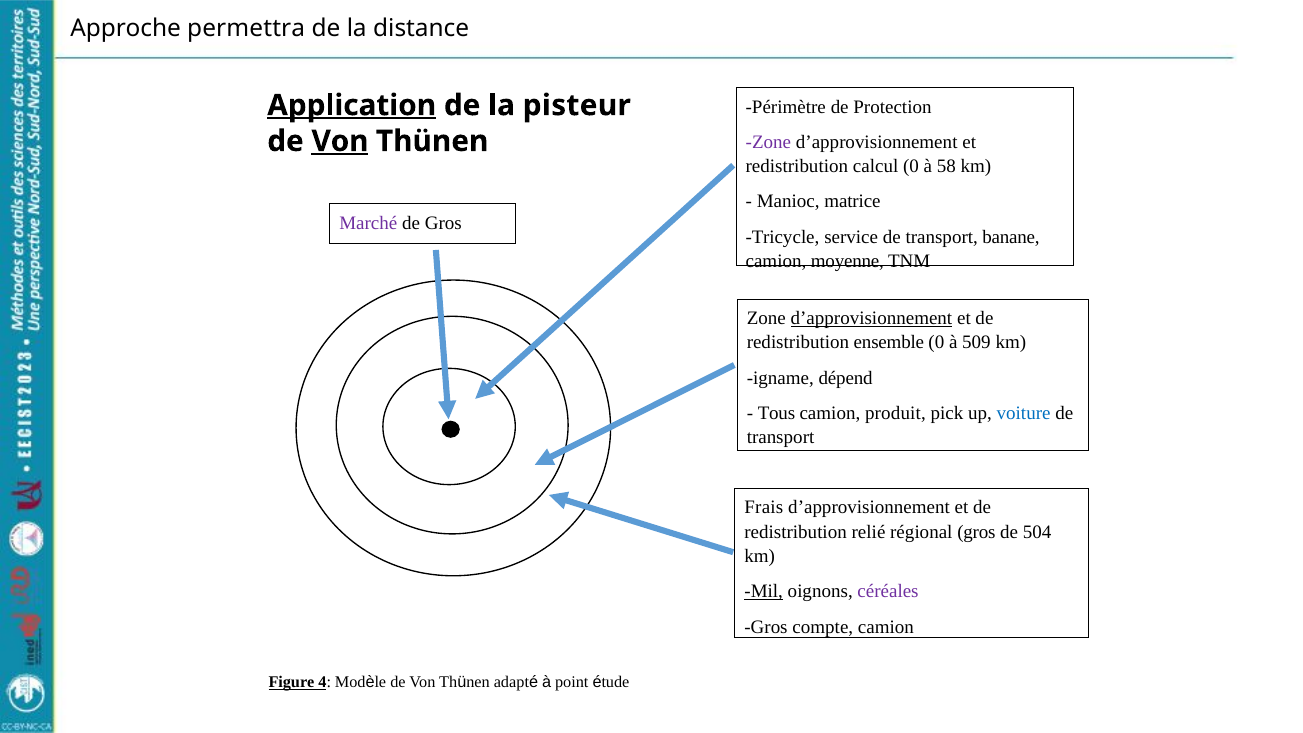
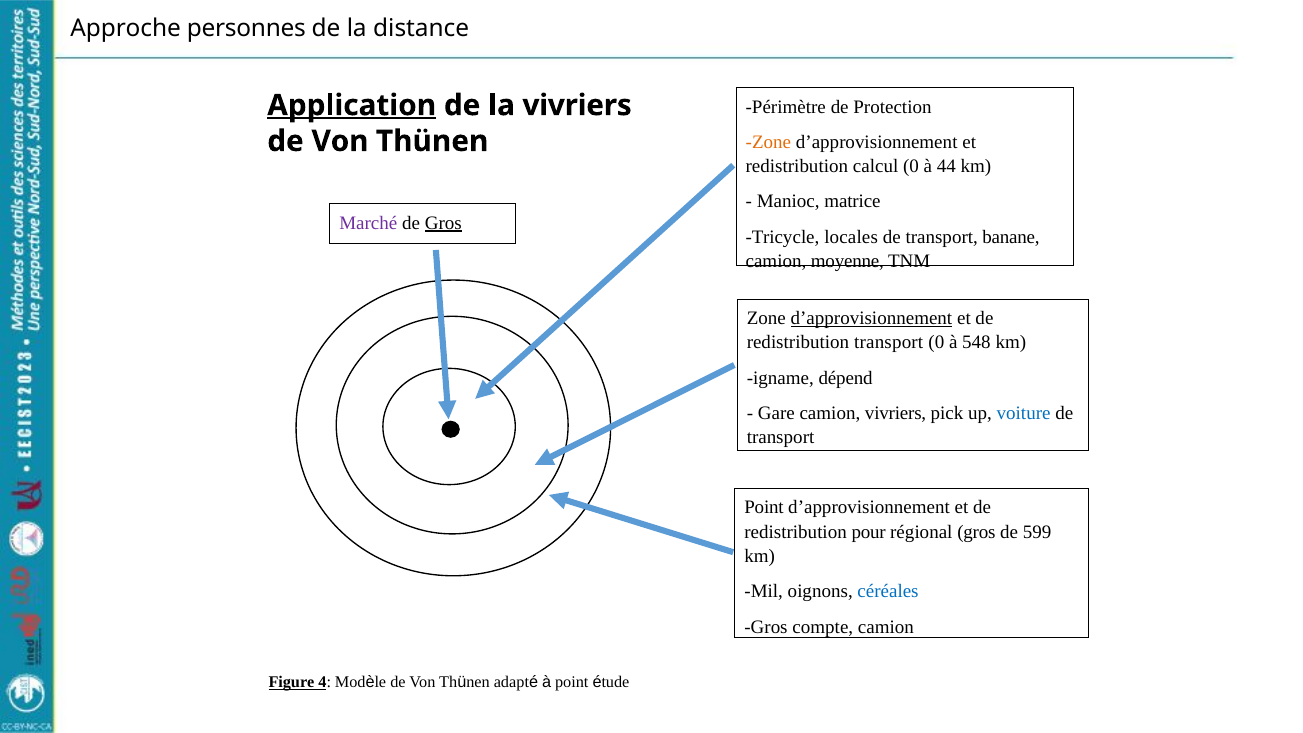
permettra: permettra -> personnes (246, 29)
la pisteur: pisteur -> vivriers (577, 105)
Zone colour: purple -> orange (768, 142)
Von underline: present -> none (340, 141)
58: 58 -> 44 (946, 166)
Gros underline: none -> present (443, 223)
service: service -> locales (851, 237)
redistribution ensemble: ensemble -> transport (889, 342)
509: 509 -> 548 (976, 342)
Tous: Tous -> Gare (776, 413)
camion produit: produit -> vivriers (896, 413)
Frais: Frais -> Point (764, 508)
relié: relié -> pour (869, 532)
504: 504 -> 599 (1037, 532)
Mil underline: present -> none (764, 592)
céréales colour: purple -> blue (888, 592)
